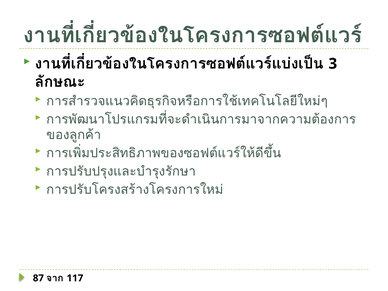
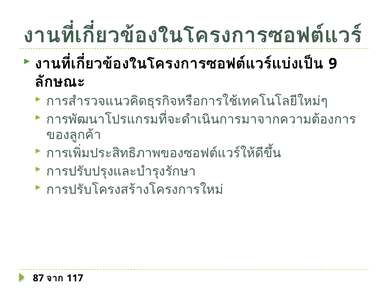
3: 3 -> 9 (333, 64)
